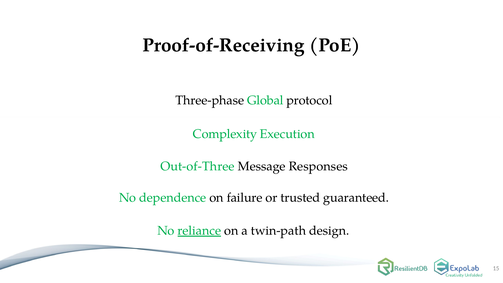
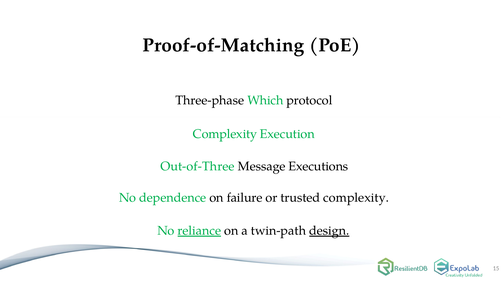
Proof-of-Receiving: Proof-of-Receiving -> Proof-of-Matching (223, 45)
Global: Global -> Which (265, 100)
Responses: Responses -> Executions (318, 166)
trusted guaranteed: guaranteed -> complexity (356, 198)
design underline: none -> present (329, 231)
